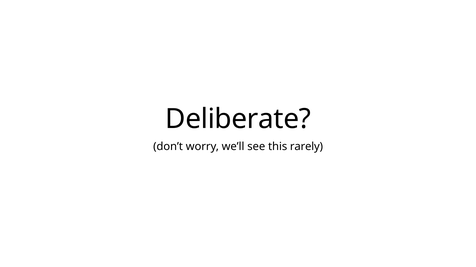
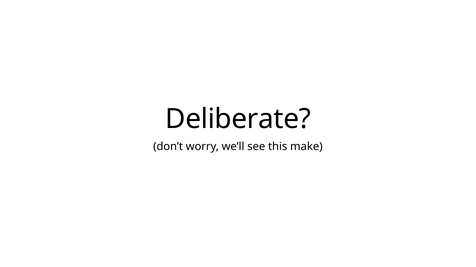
rarely: rarely -> make (306, 147)
